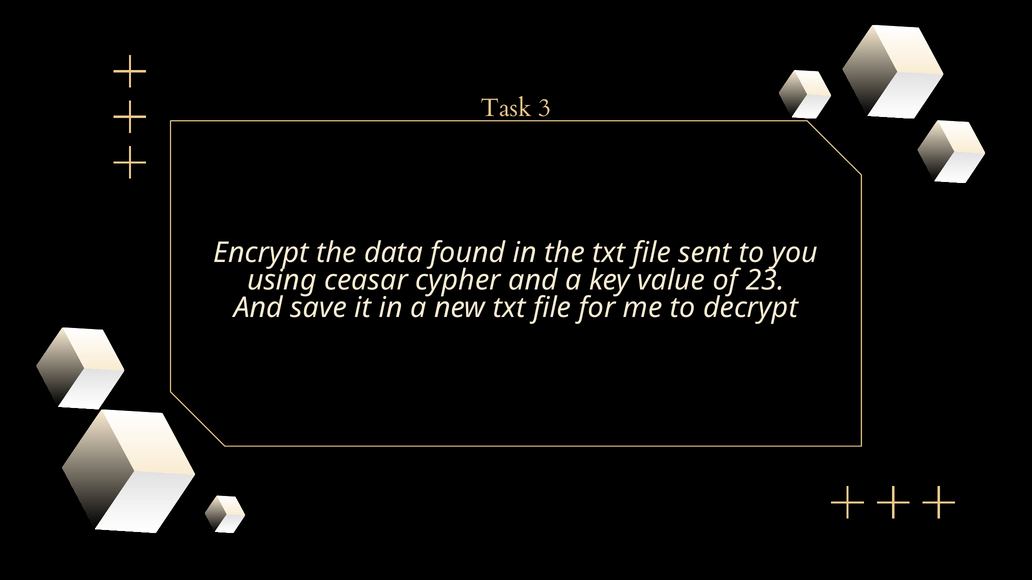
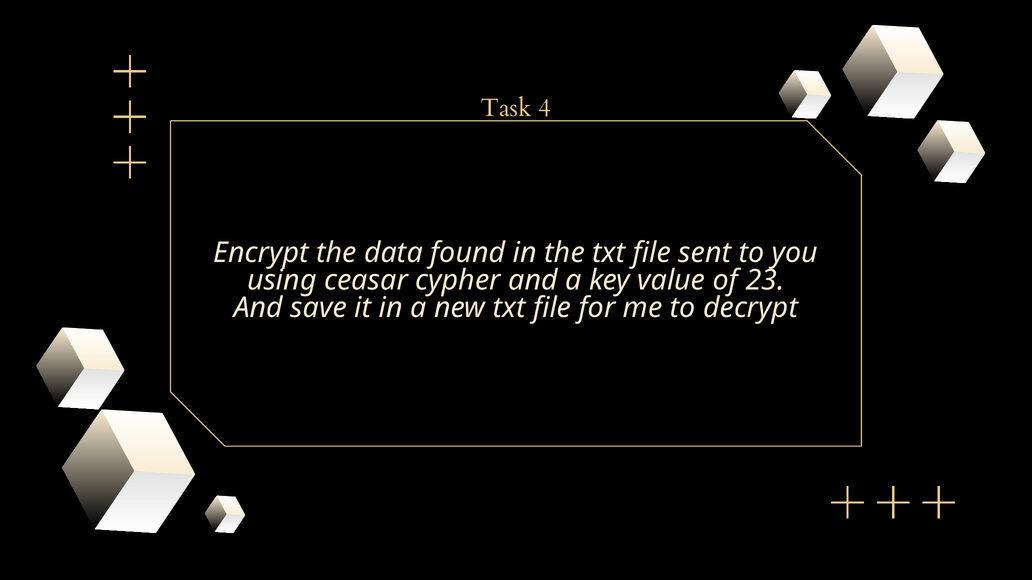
3: 3 -> 4 (545, 108)
